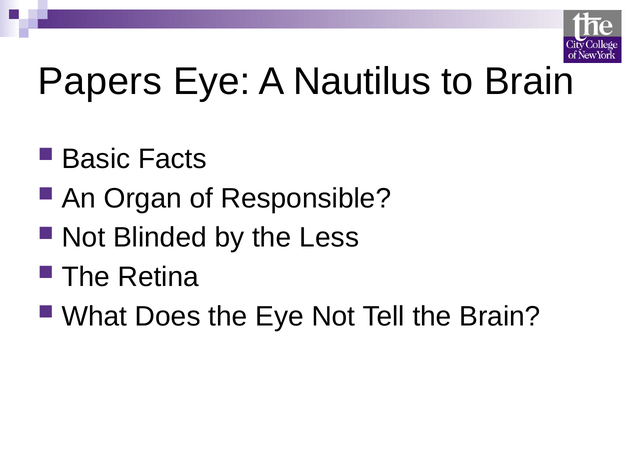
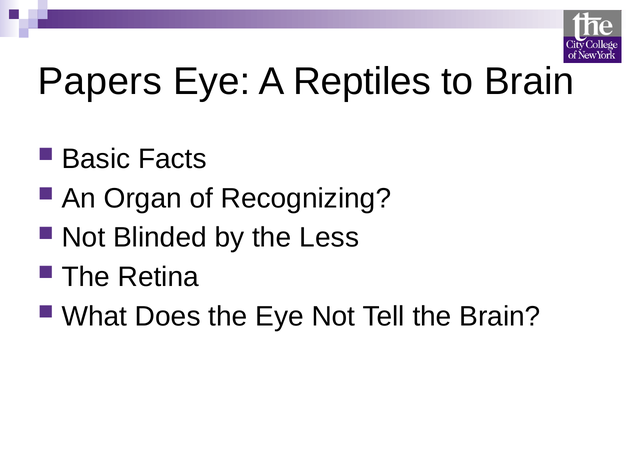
Nautilus: Nautilus -> Reptiles (362, 82)
Responsible: Responsible -> Recognizing (306, 198)
